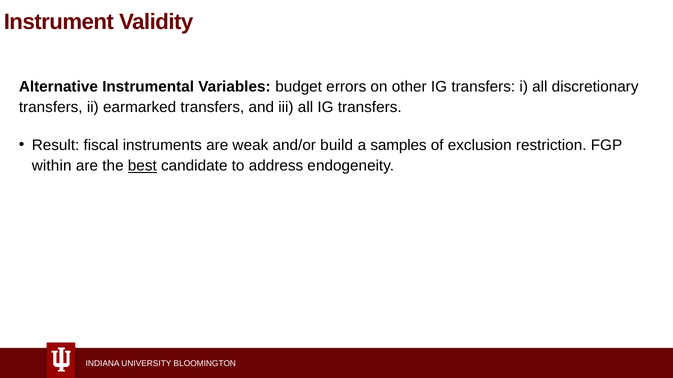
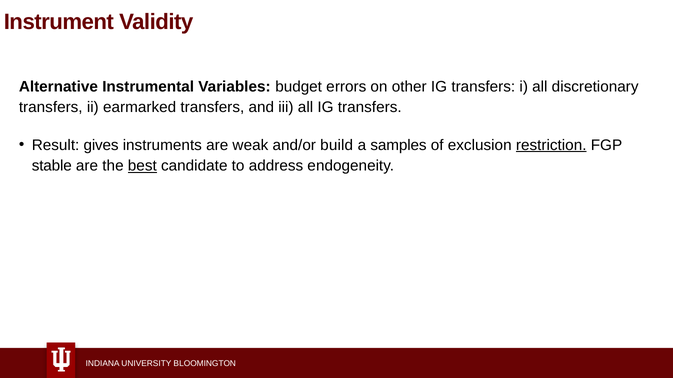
fiscal: fiscal -> gives (101, 145)
restriction underline: none -> present (551, 145)
within: within -> stable (52, 166)
